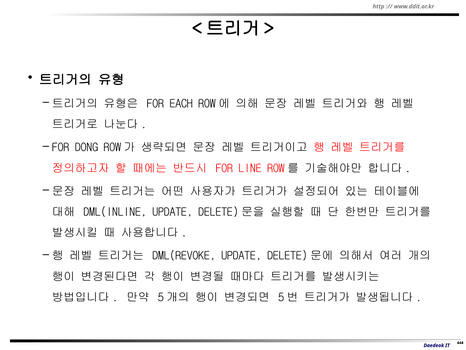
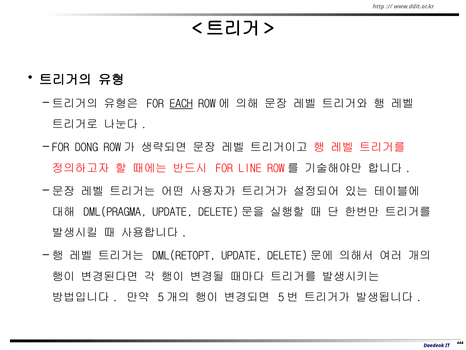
EACH underline: none -> present (181, 104)
DML(INLINE: DML(INLINE -> DML(PRAGMA (115, 212)
DML(REVOKE: DML(REVOKE -> DML(RETOPT (184, 255)
